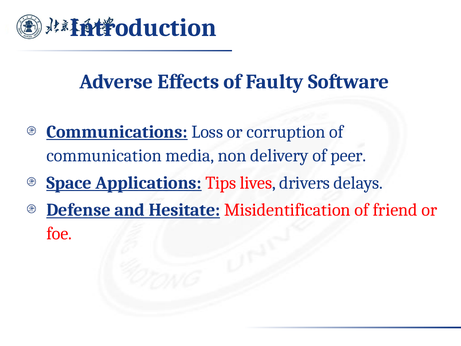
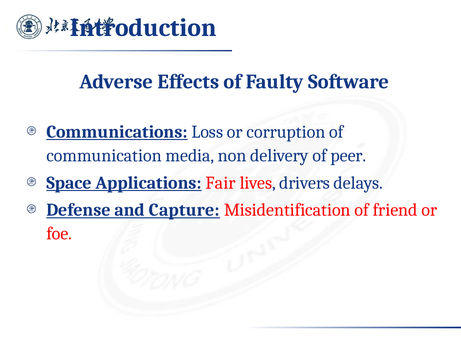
Tips: Tips -> Fair (221, 183)
Hesitate: Hesitate -> Capture (184, 210)
